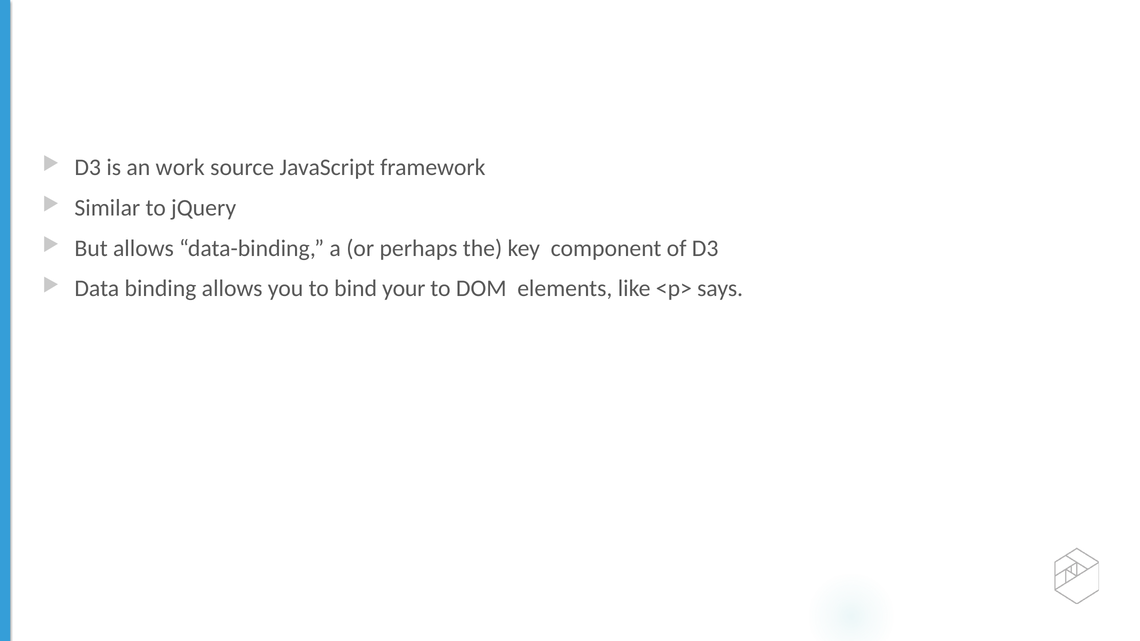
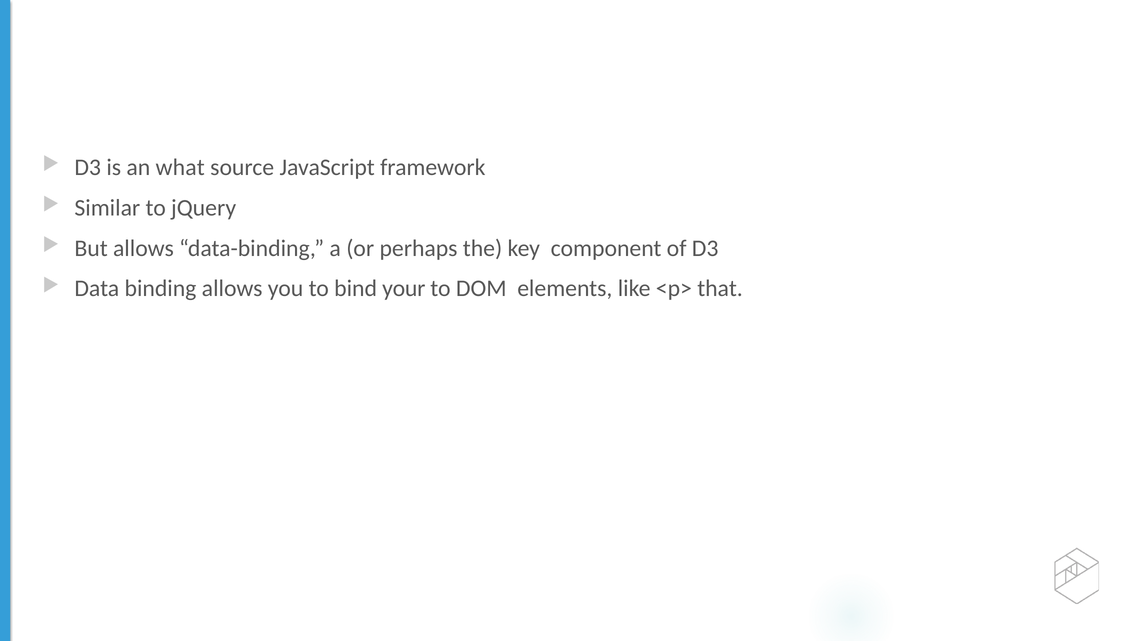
work: work -> what (180, 168)
says: says -> that (720, 289)
